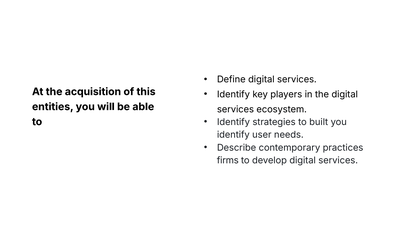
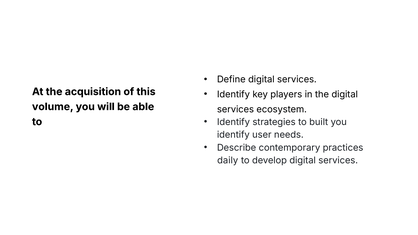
entities: entities -> volume (53, 107)
firms: firms -> daily (228, 161)
